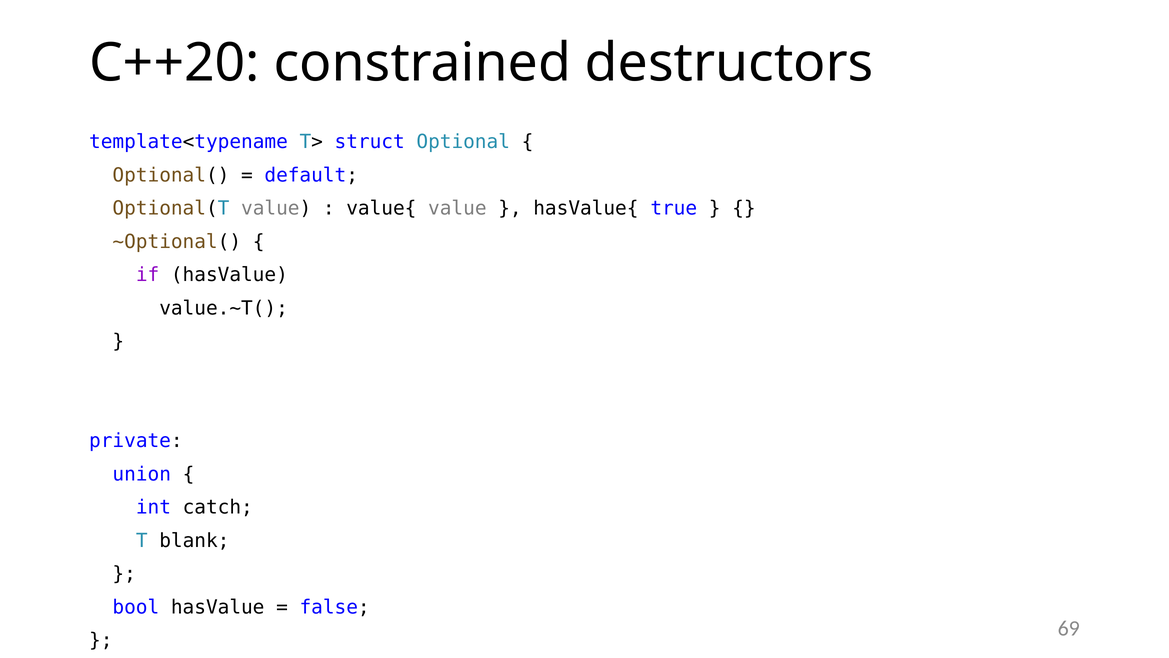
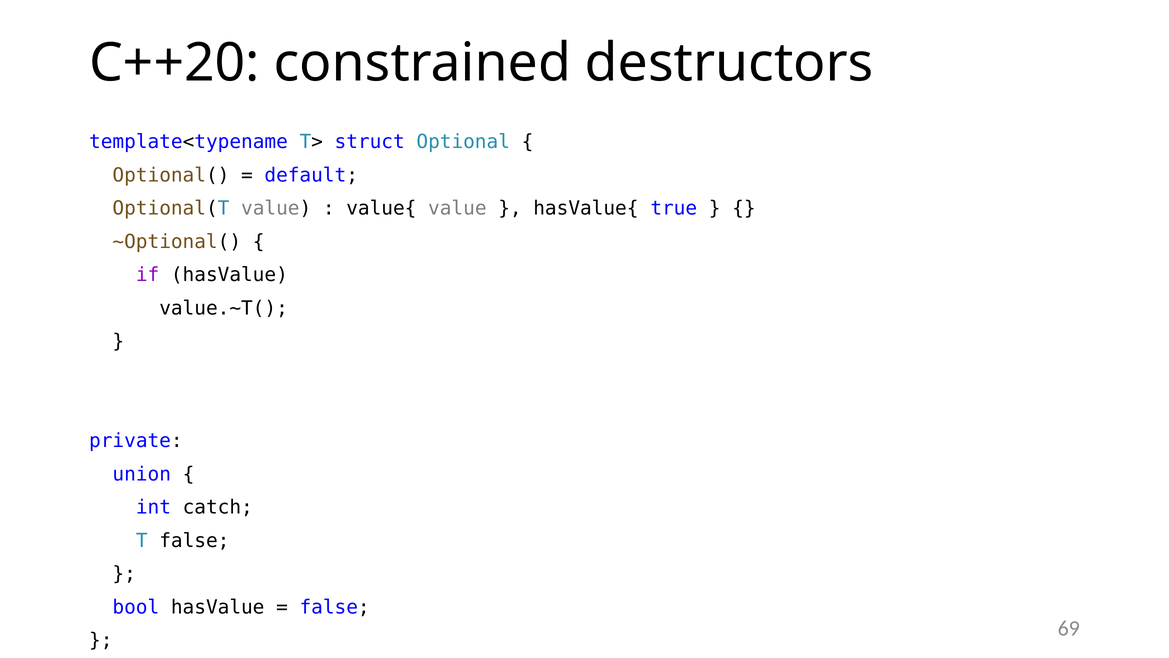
T blank: blank -> false (194, 540)
